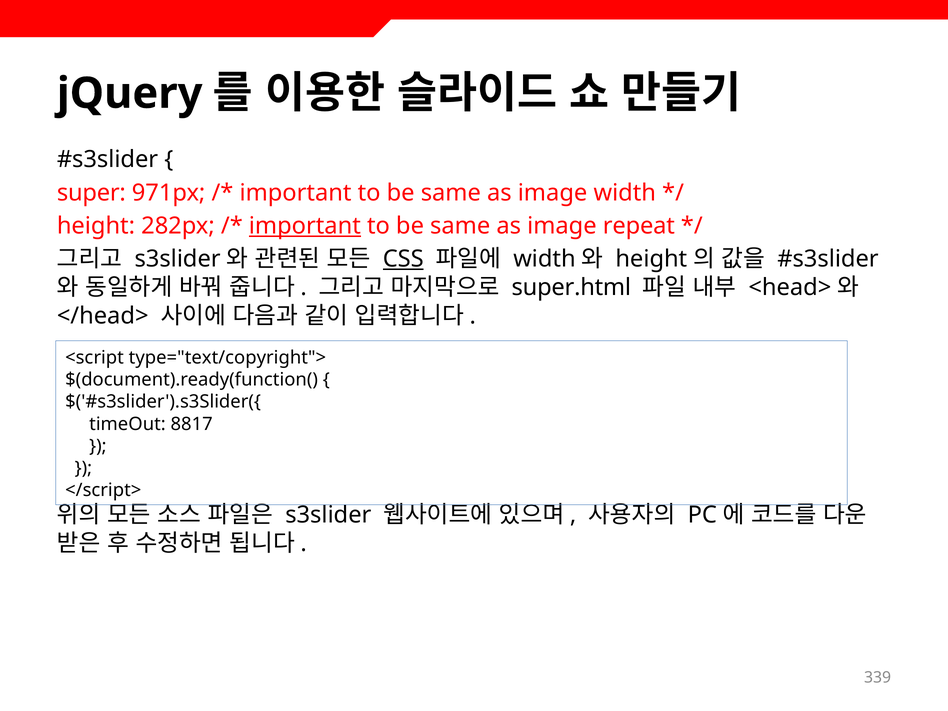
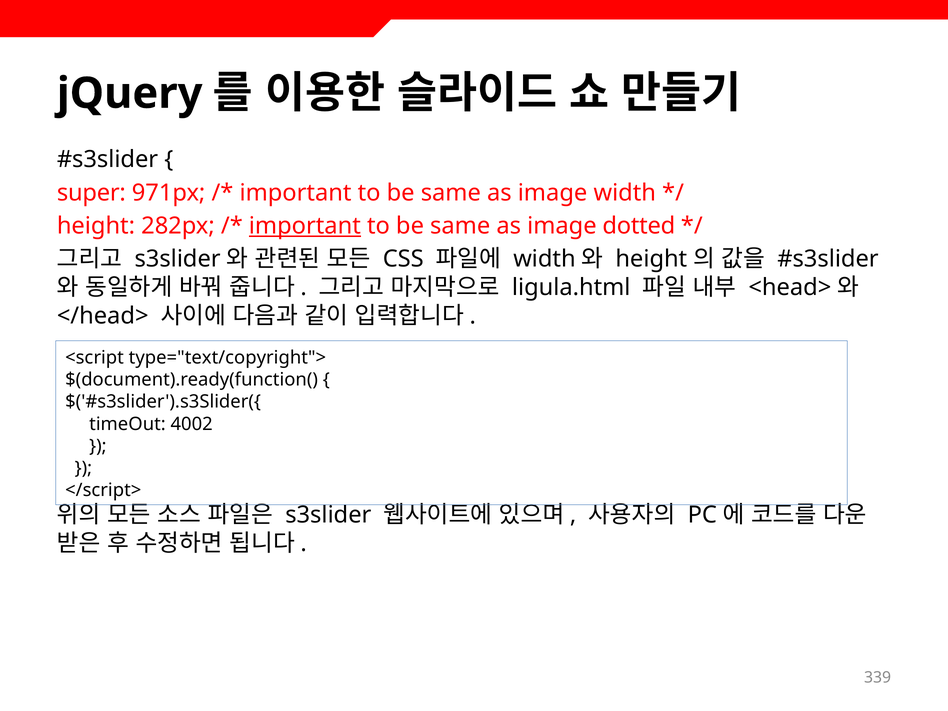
repeat: repeat -> dotted (639, 226)
CSS underline: present -> none (403, 259)
super.html: super.html -> ligula.html (571, 288)
8817: 8817 -> 4002 (192, 424)
